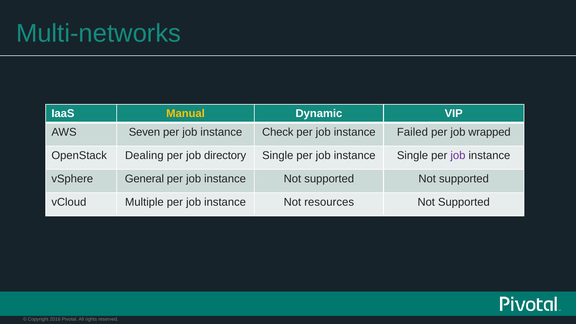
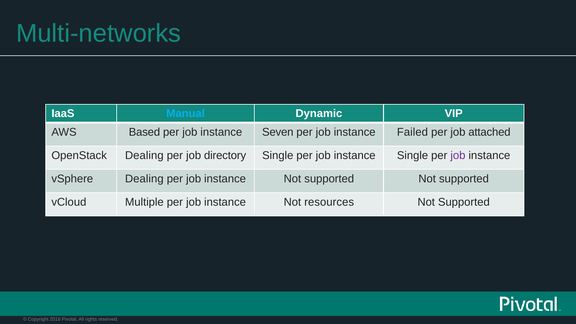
Manual colour: yellow -> light blue (186, 114)
Seven: Seven -> Based (144, 132)
Check: Check -> Seven (278, 132)
wrapped: wrapped -> attached (489, 132)
vSphere General: General -> Dealing (144, 179)
